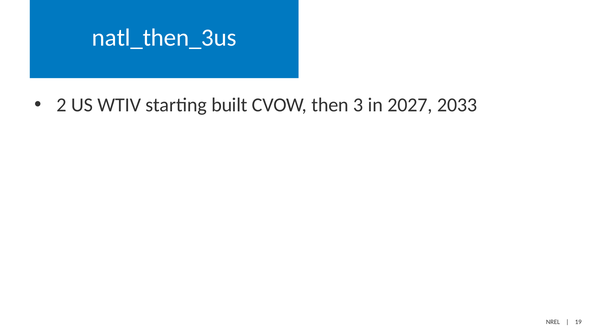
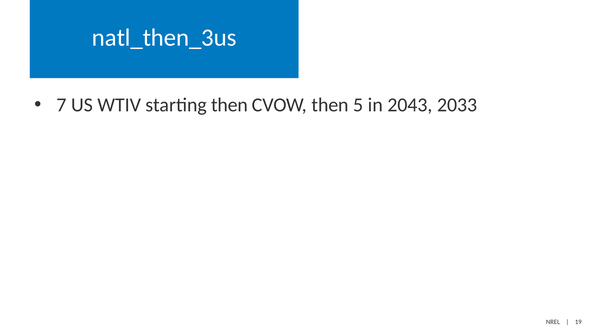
2: 2 -> 7 (62, 105)
starting built: built -> then (229, 105)
3: 3 -> 5 (358, 105)
2027: 2027 -> 2043 (410, 105)
